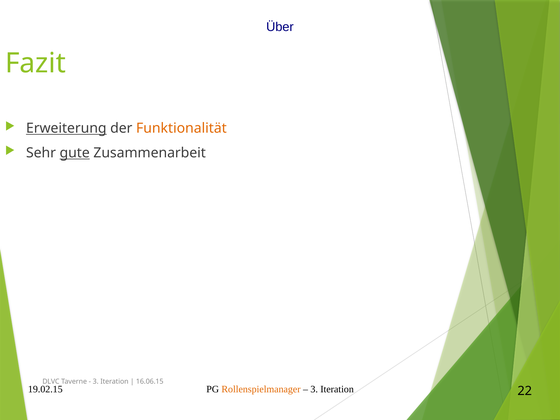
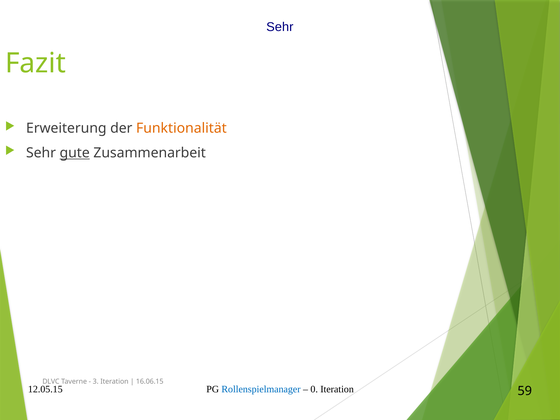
Über: Über -> Sehr (280, 27)
Erweiterung underline: present -> none (66, 128)
19.02.15: 19.02.15 -> 12.05.15 (45, 389)
Rollenspielmanager colour: orange -> blue (261, 389)
3: 3 -> 0 (314, 389)
22: 22 -> 59 (525, 391)
